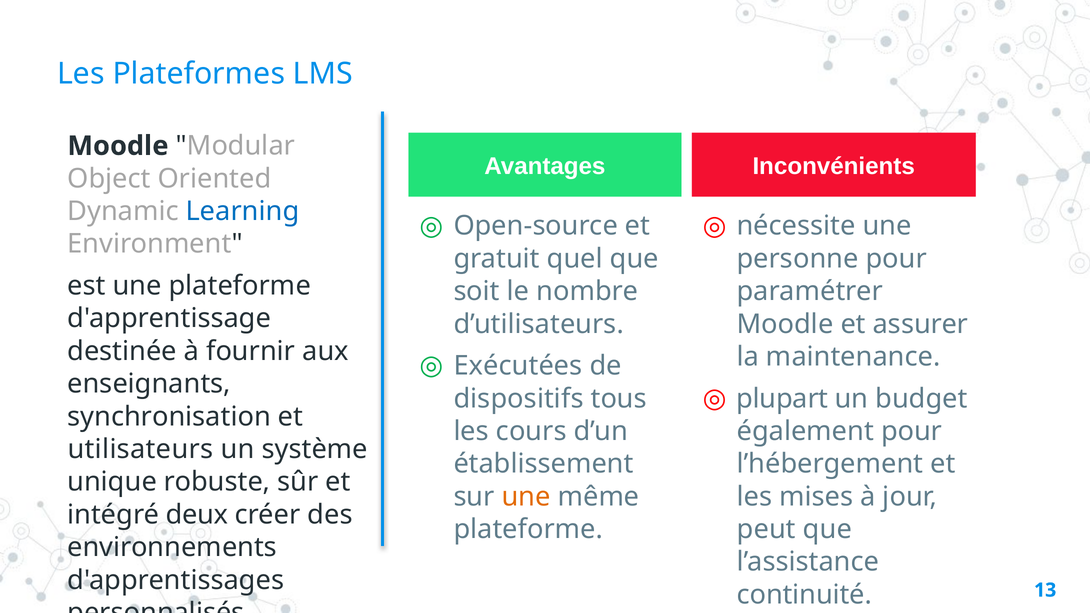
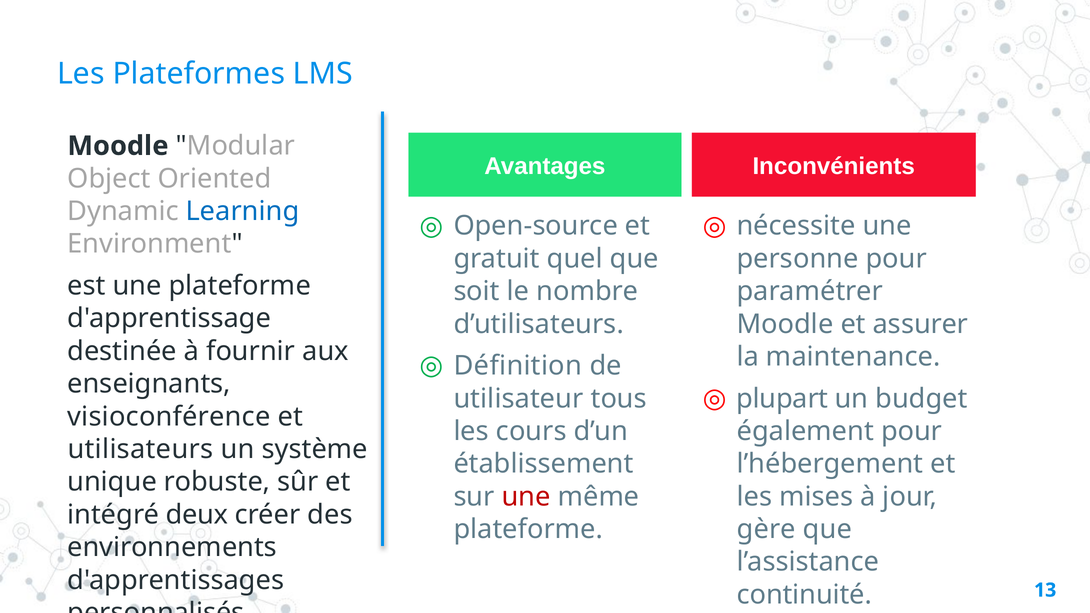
Exécutées: Exécutées -> Définition (518, 366)
dispositifs: dispositifs -> utilisateur (519, 399)
synchronisation: synchronisation -> visioconférence (169, 417)
une colour: orange -> red (526, 497)
peut: peut -> gère (766, 529)
